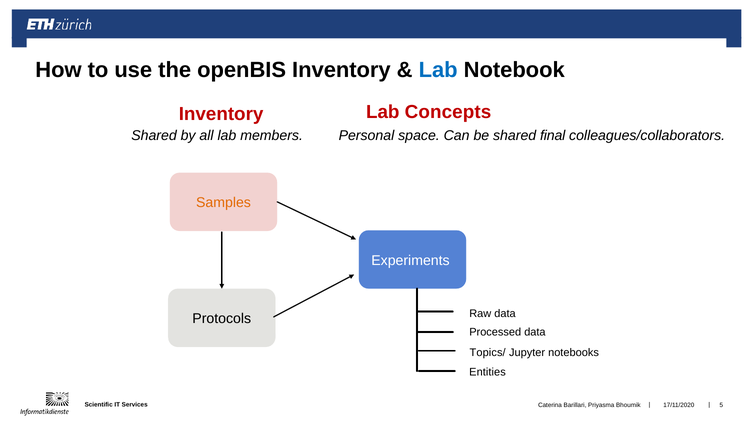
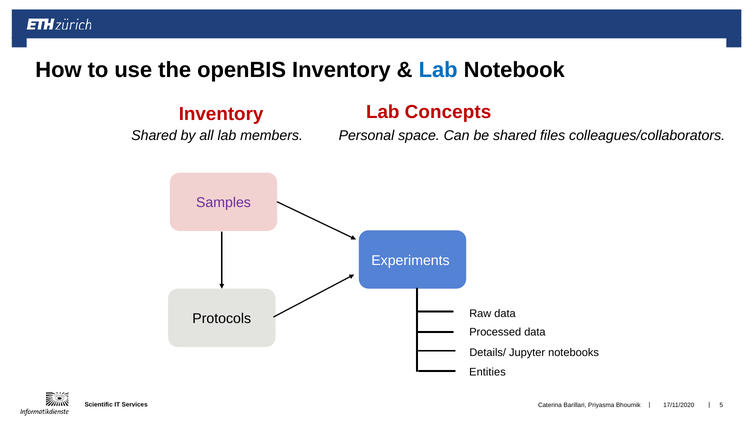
final: final -> files (553, 135)
Samples colour: orange -> purple (223, 203)
Topics/: Topics/ -> Details/ (488, 352)
